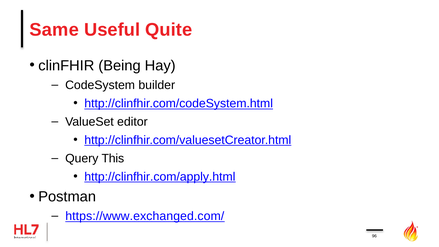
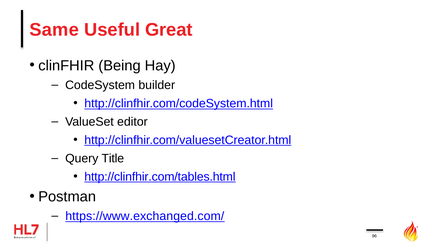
Quite: Quite -> Great (169, 30)
This: This -> Title (113, 158)
http://clinfhir.com/apply.html: http://clinfhir.com/apply.html -> http://clinfhir.com/tables.html (160, 177)
